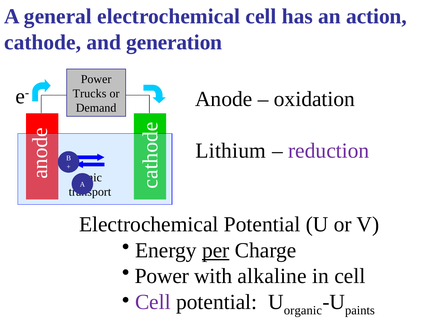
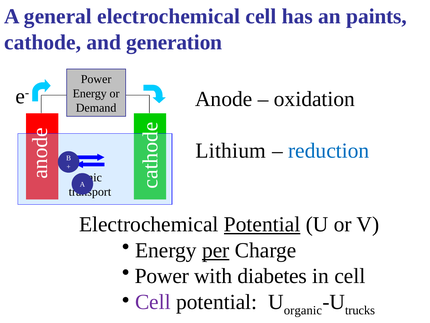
action: action -> paints (377, 17)
Trucks: Trucks -> Energy (90, 93)
reduction colour: purple -> blue (329, 151)
Potential underline: none -> present (262, 224)
alkaline: alkaline -> diabetes (272, 276)
paints: paints -> trucks (360, 310)
